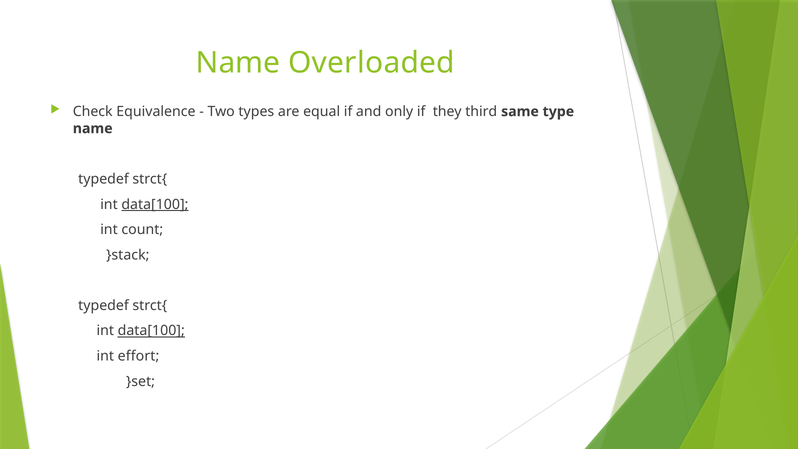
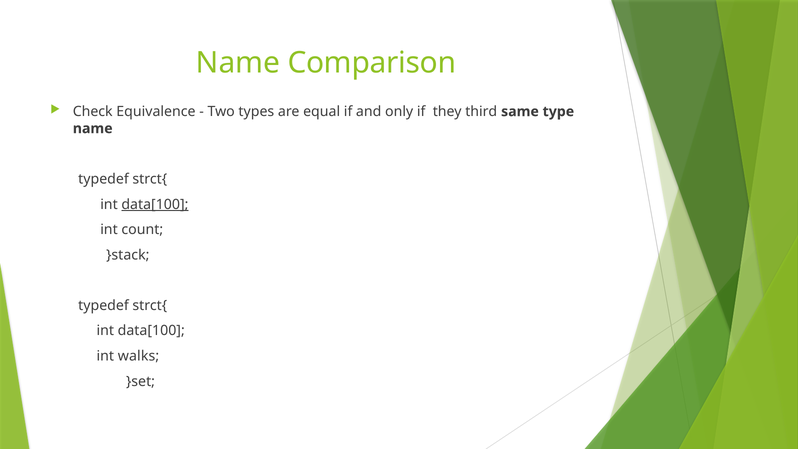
Overloaded: Overloaded -> Comparison (372, 63)
data[100 underline: present -> none (151, 331)
effort: effort -> walks (139, 356)
